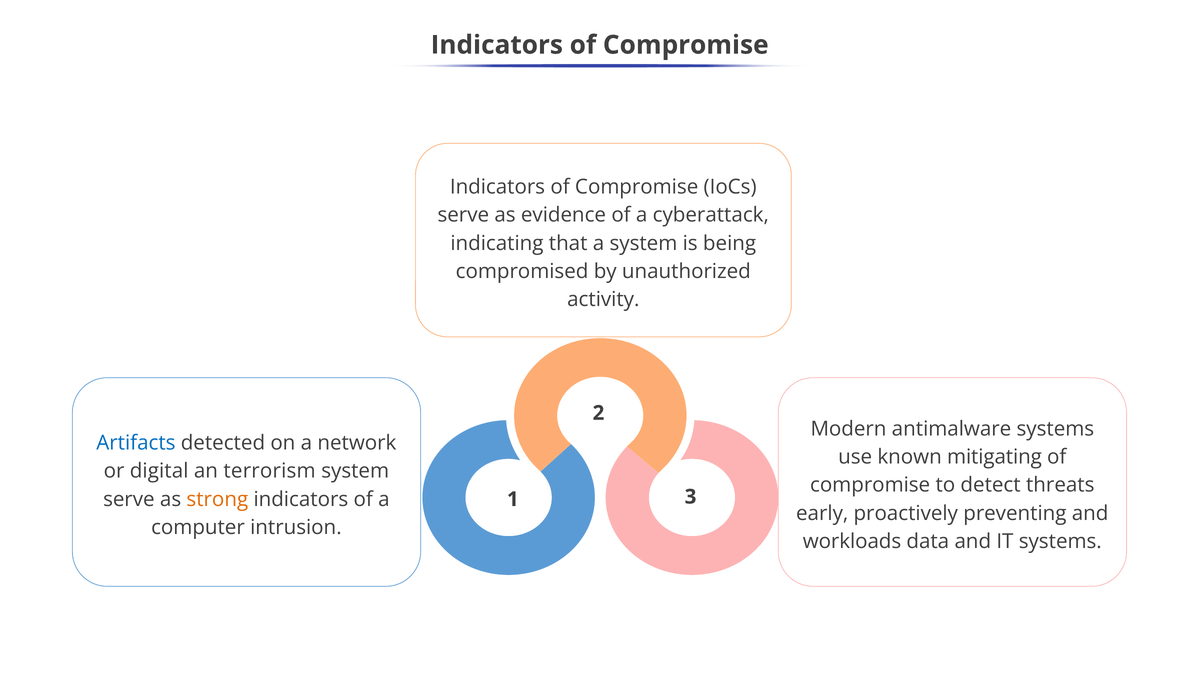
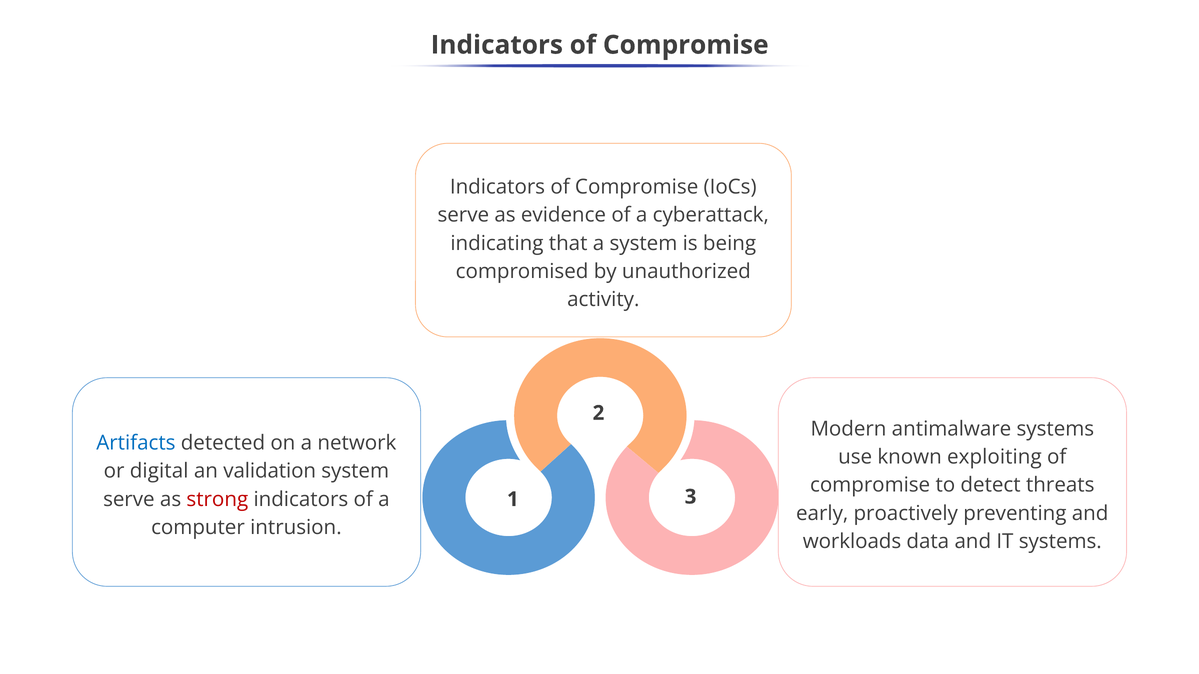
mitigating: mitigating -> exploiting (994, 457)
terrorism: terrorism -> validation (270, 471)
strong colour: orange -> red (217, 500)
